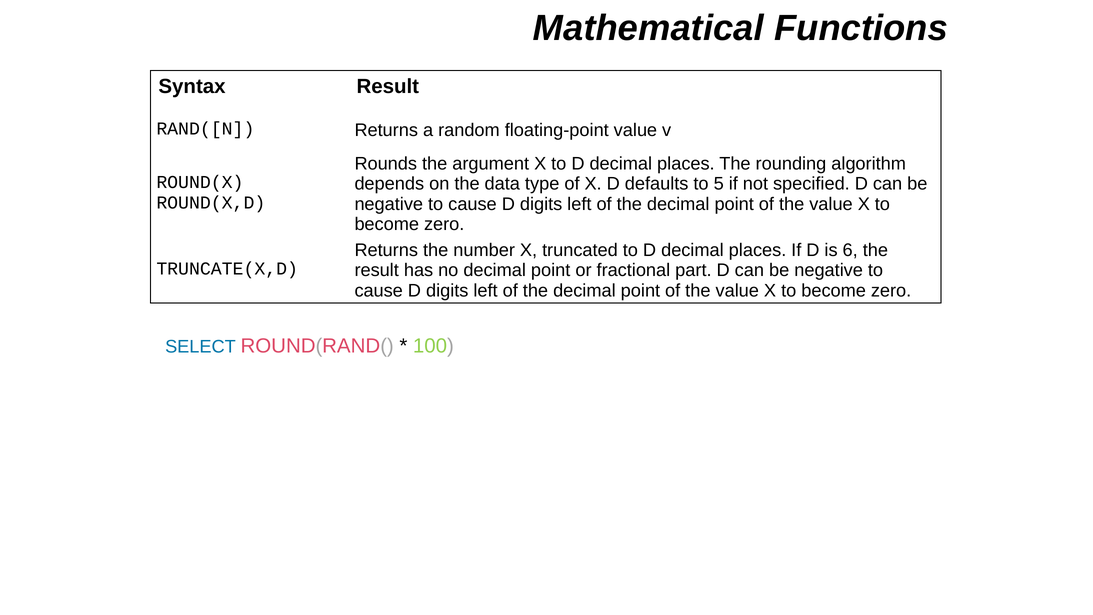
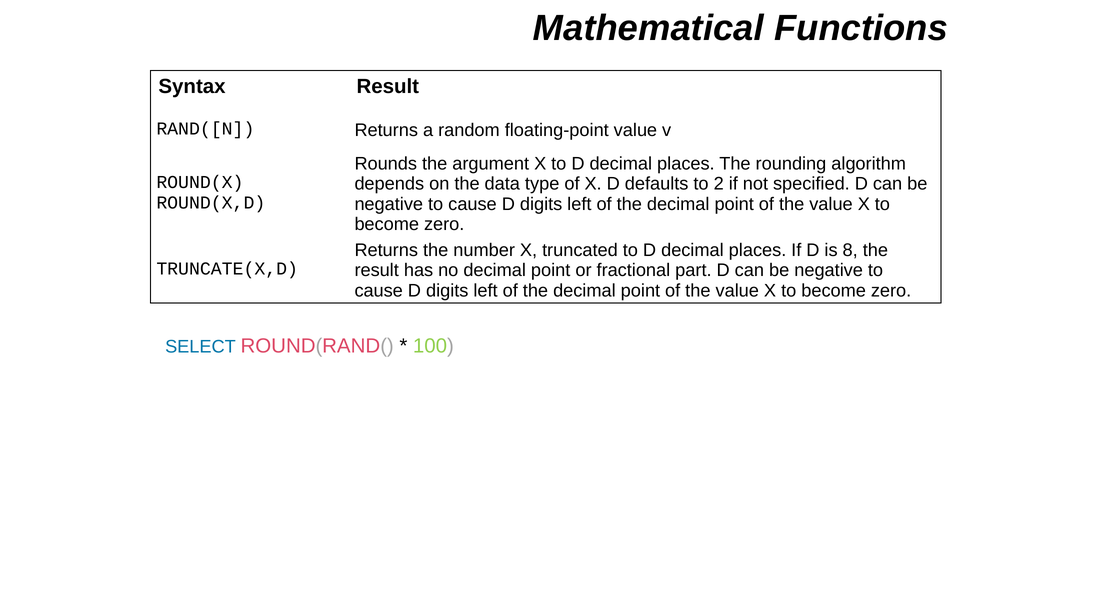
5: 5 -> 2 (719, 184)
6: 6 -> 8 (850, 250)
